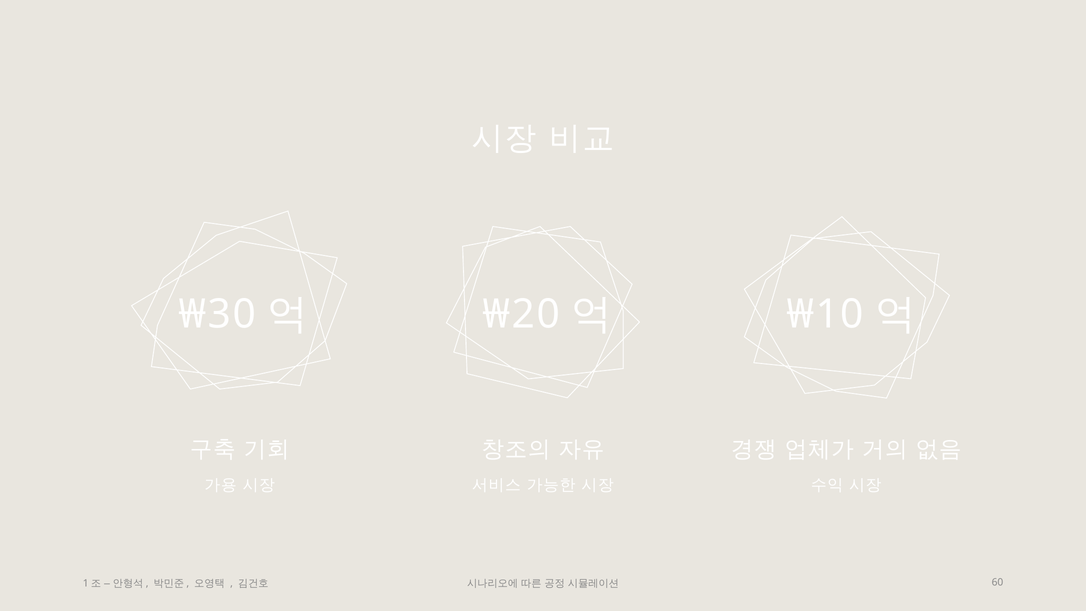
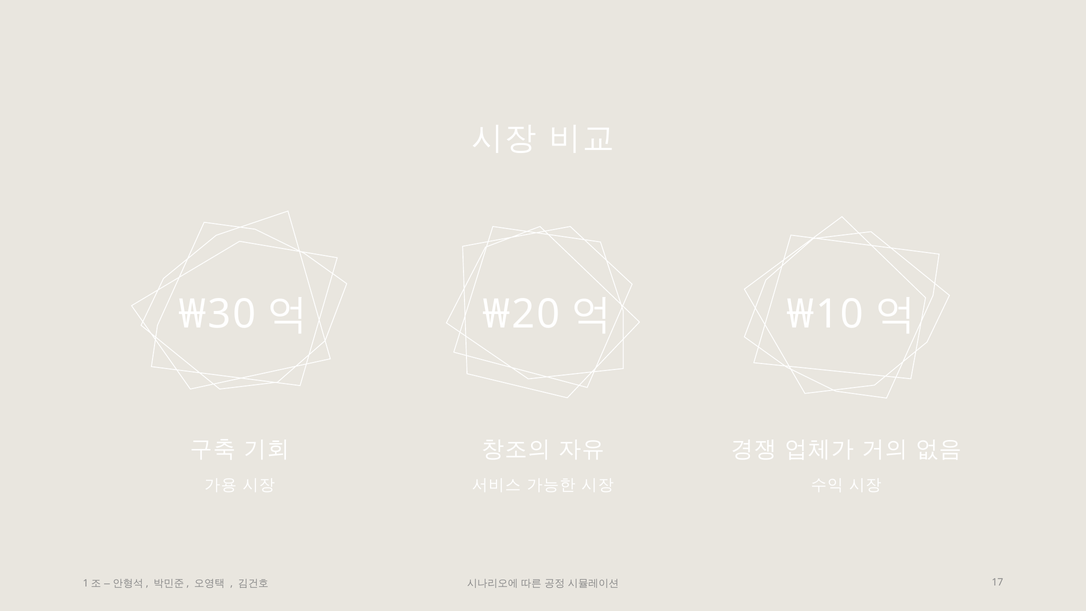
60: 60 -> 17 (997, 582)
